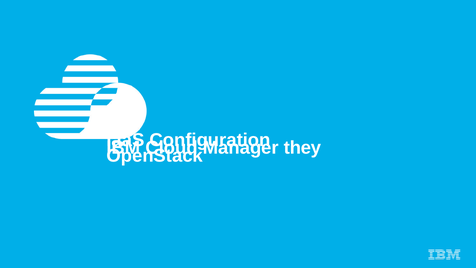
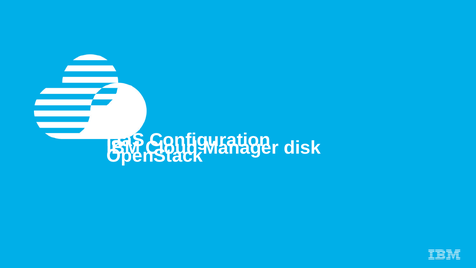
they: they -> disk (302, 148)
